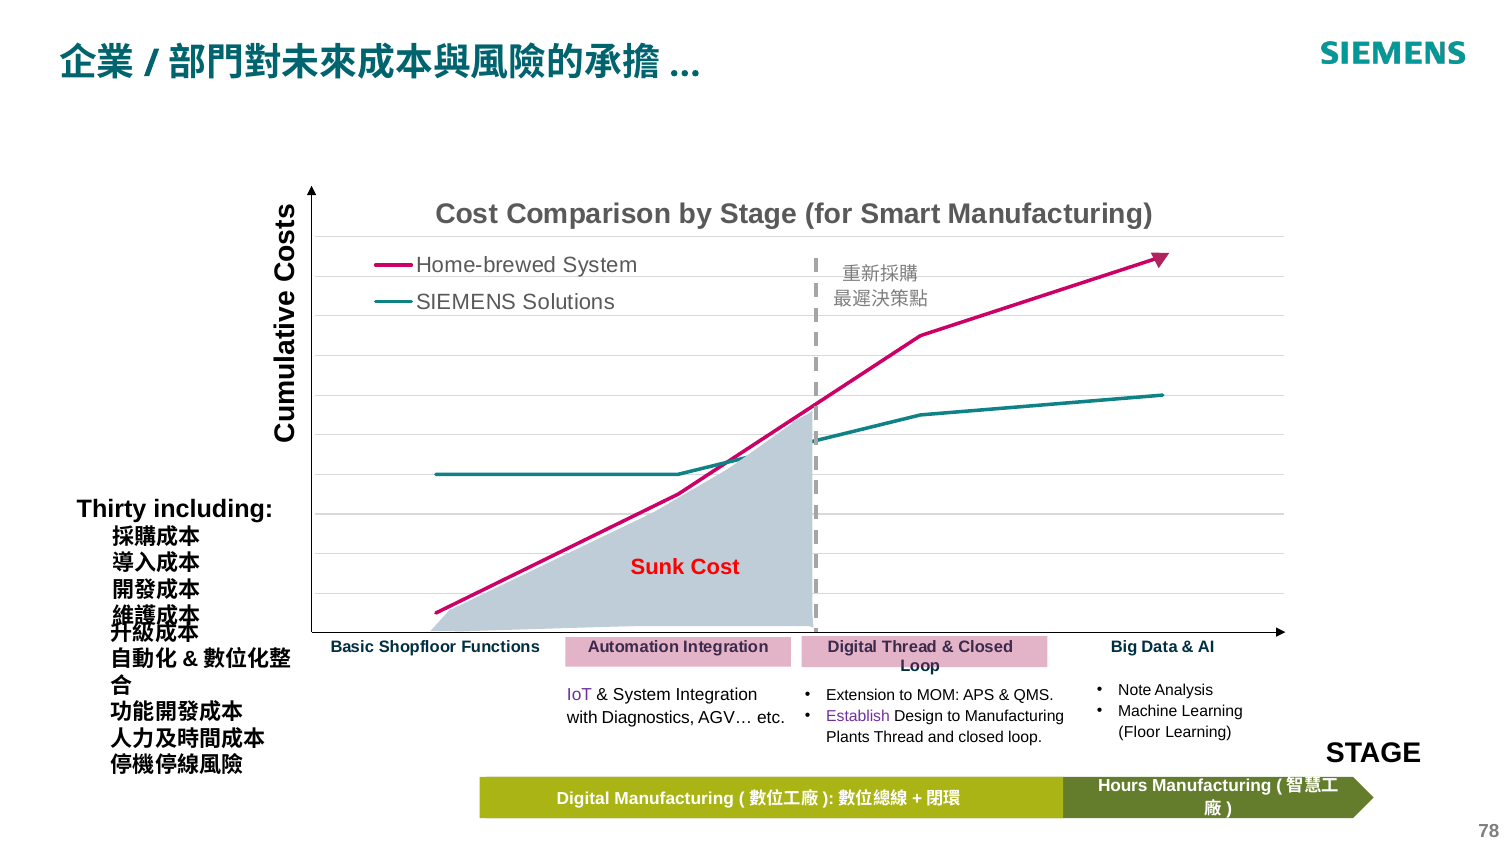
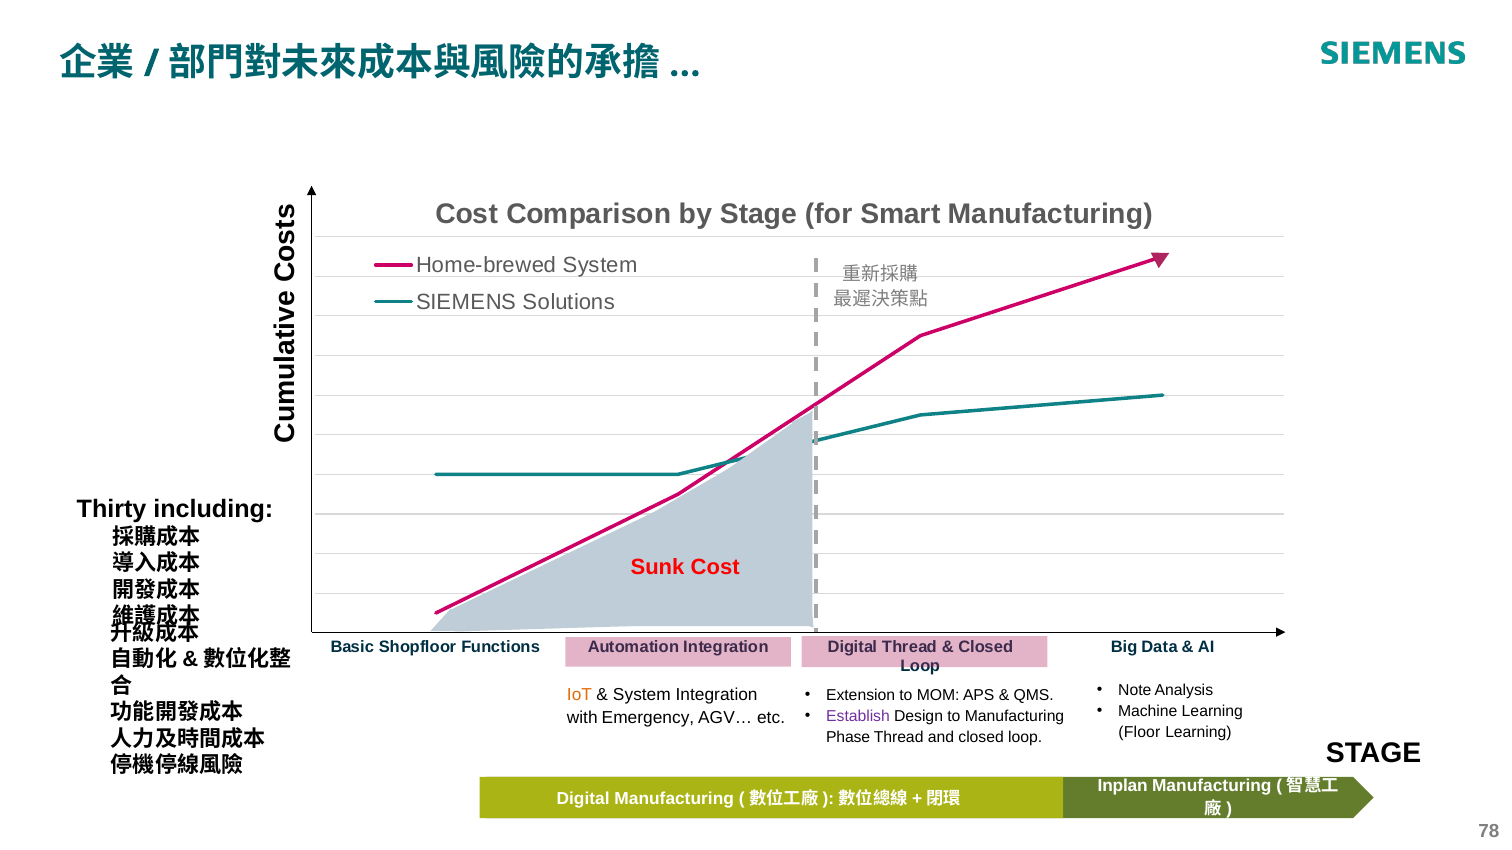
IoT colour: purple -> orange (579, 696)
Diagnostics: Diagnostics -> Emergency (648, 719)
Plants: Plants -> Phase (848, 738)
Hours: Hours -> Inplan (1123, 786)
